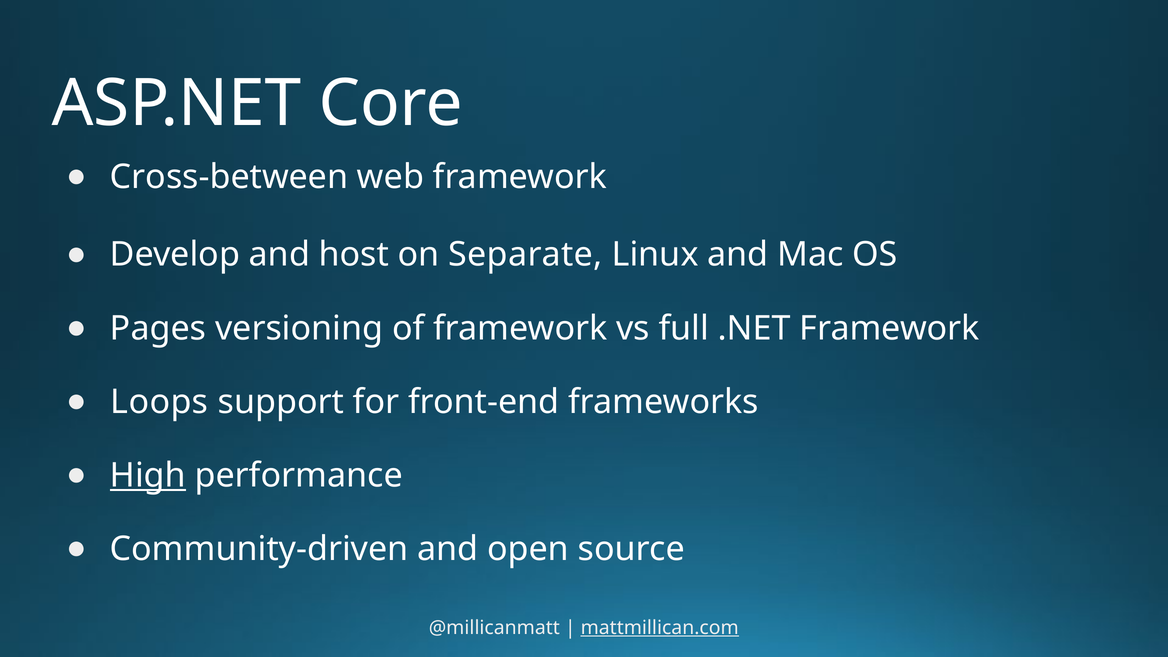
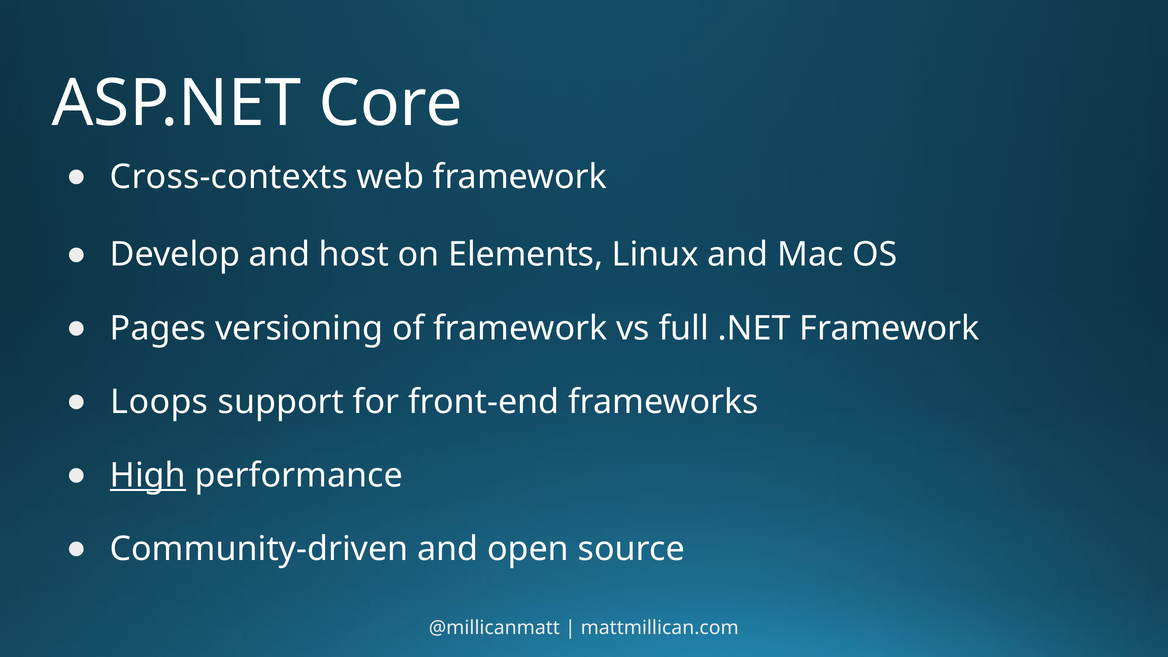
Cross-between: Cross-between -> Cross-contexts (229, 177)
Separate: Separate -> Elements (526, 255)
mattmillican.com underline: present -> none (660, 628)
